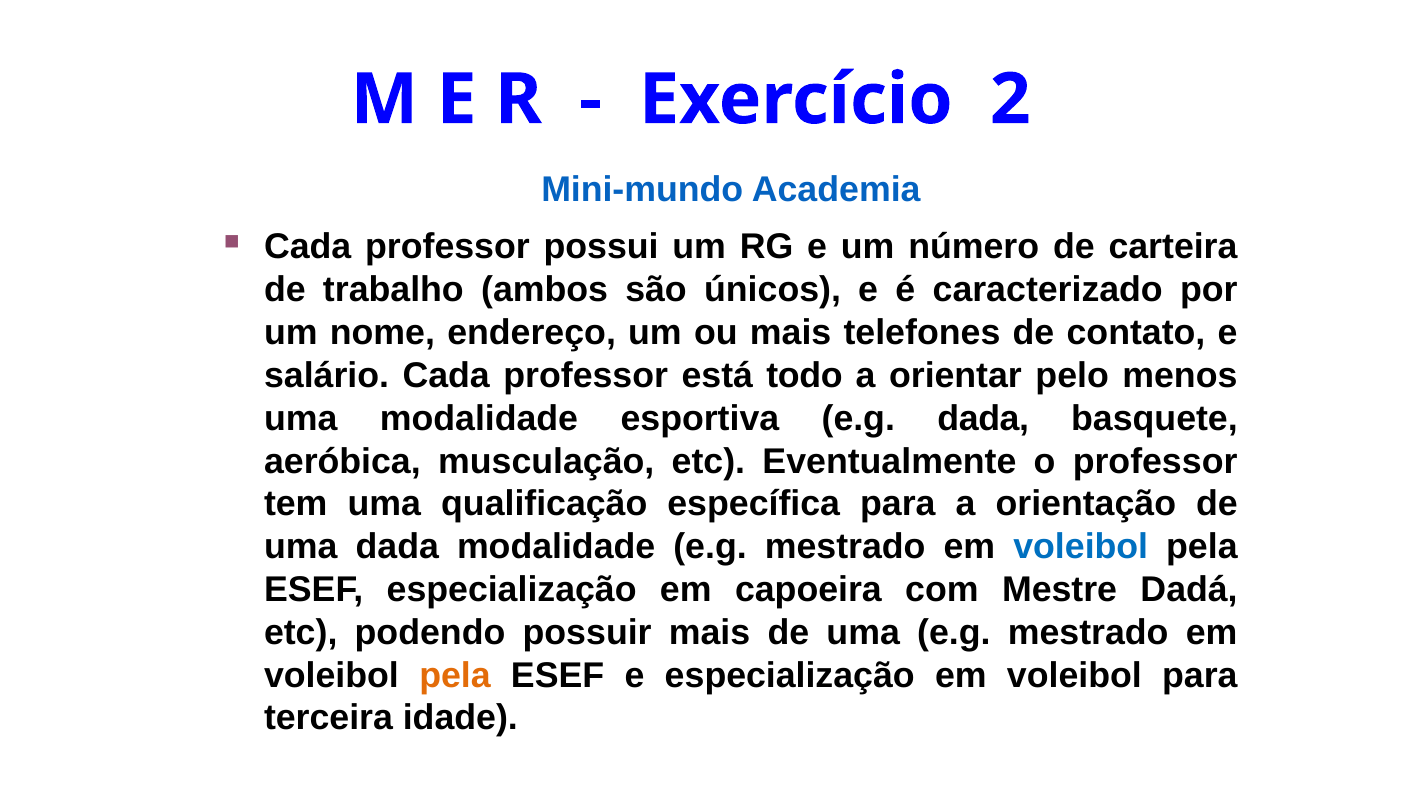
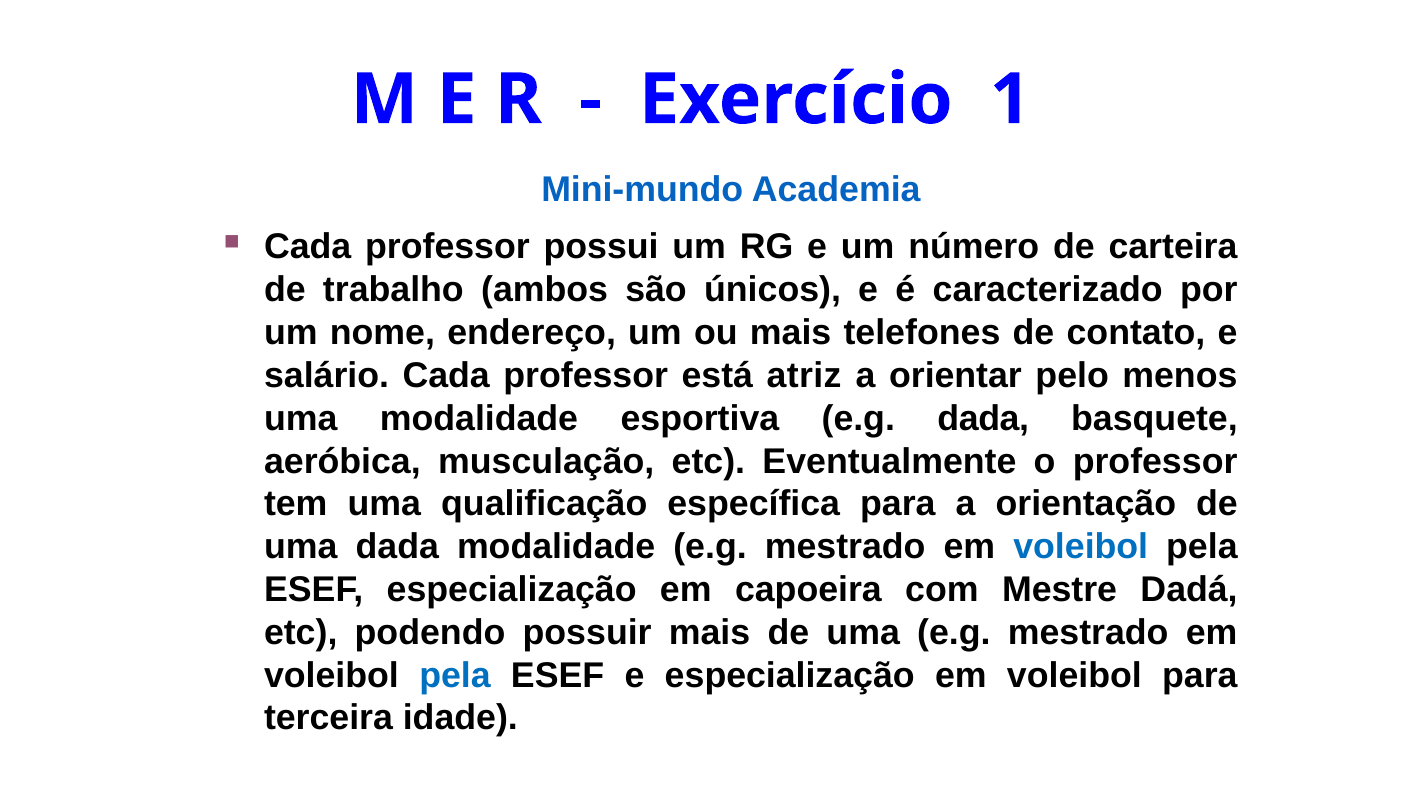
2: 2 -> 1 (1010, 100)
todo: todo -> atriz (804, 376)
pela colour: orange -> blue (455, 676)
